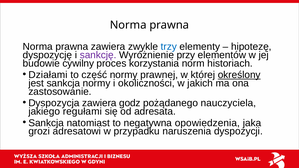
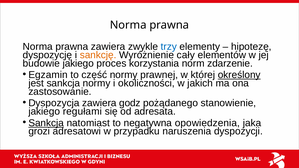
sankcję colour: purple -> orange (98, 55)
przy: przy -> cały (186, 55)
budowie cywilny: cywilny -> jakiego (78, 63)
historiach: historiach -> zdarzenie (230, 63)
Działami: Działami -> Egzamin (48, 75)
nauczyciela: nauczyciela -> stanowienie (228, 103)
Sankcja underline: none -> present (46, 123)
